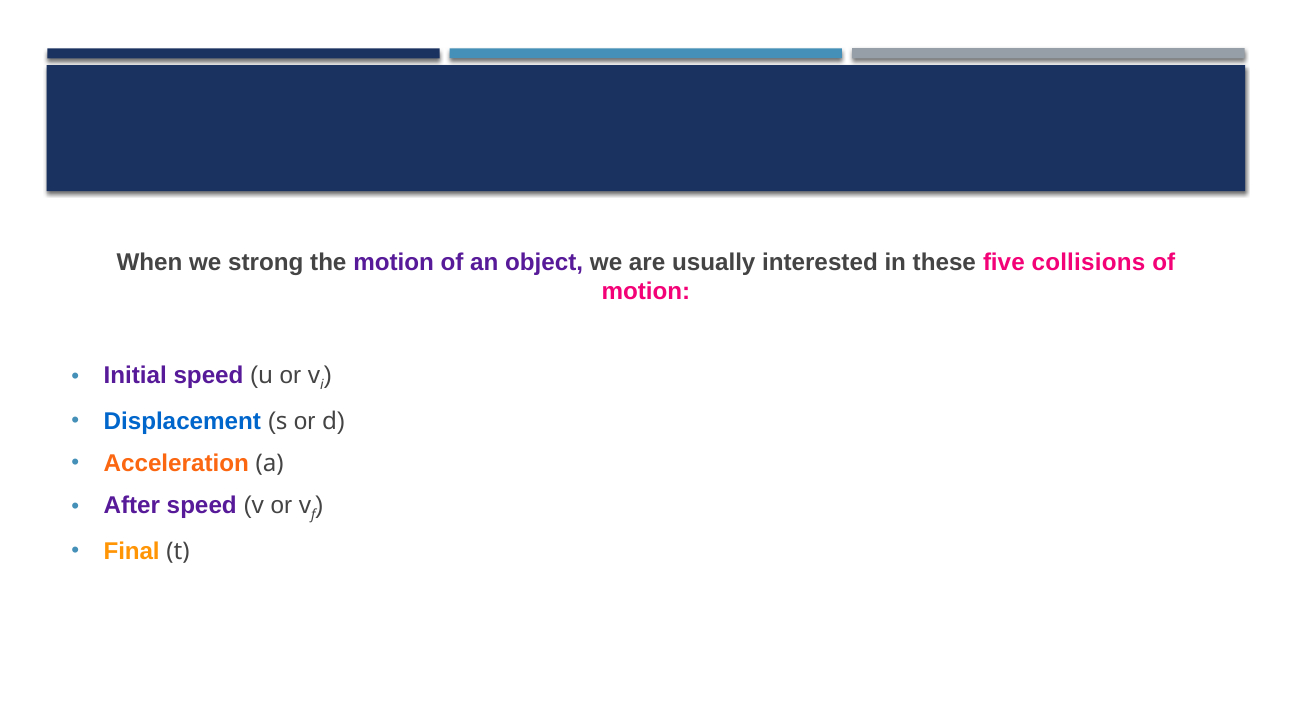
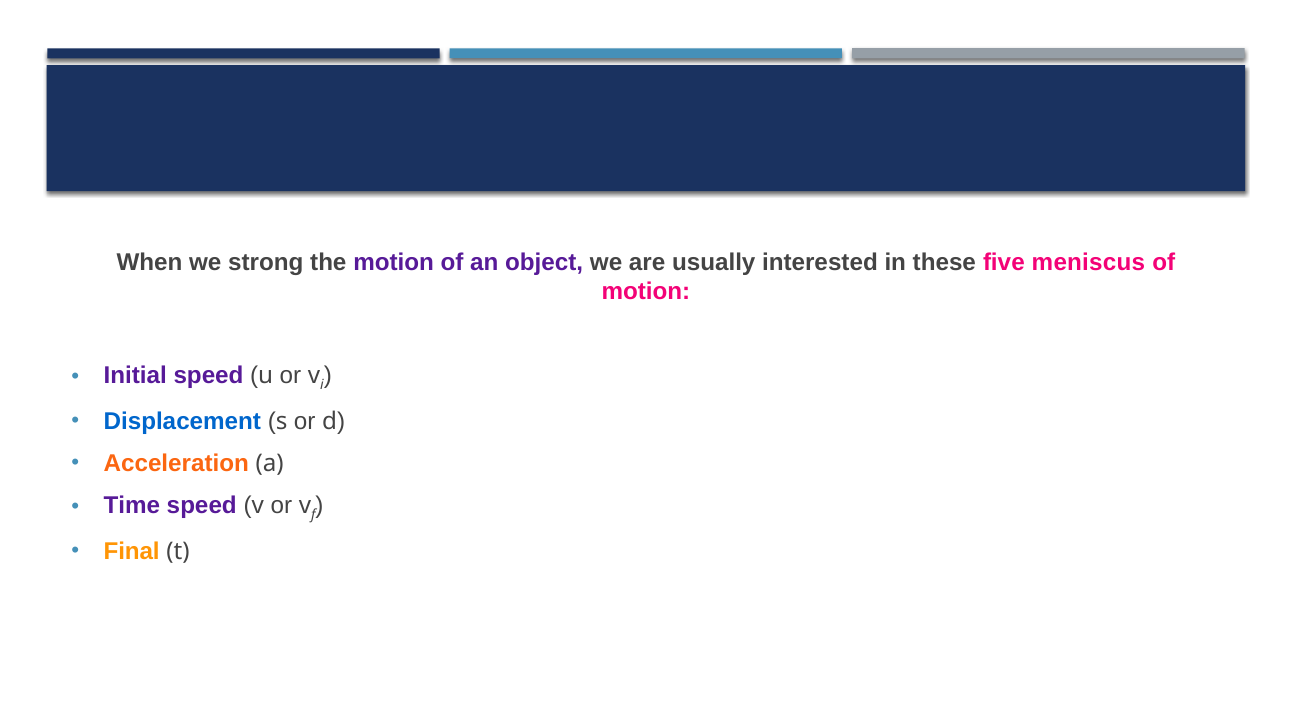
collisions: collisions -> meniscus (1088, 262)
After: After -> Time (132, 505)
